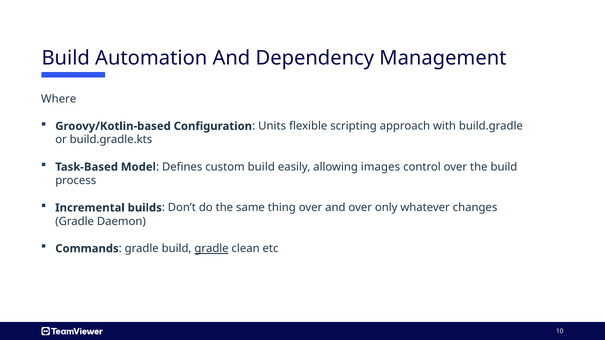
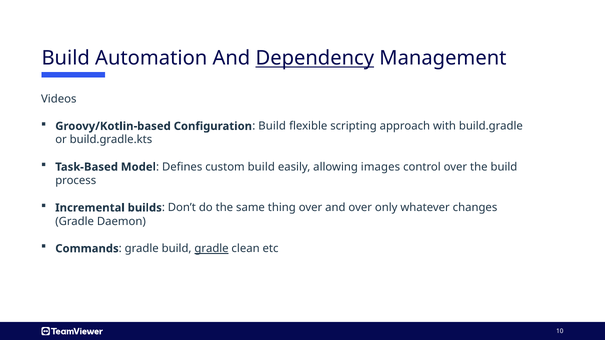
Dependency underline: none -> present (315, 58)
Where: Where -> Videos (59, 99)
Units: Units -> Build (272, 126)
